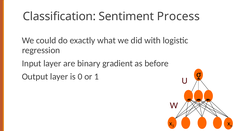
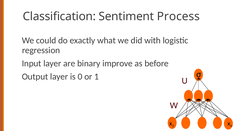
gradient: gradient -> improve (118, 63)
